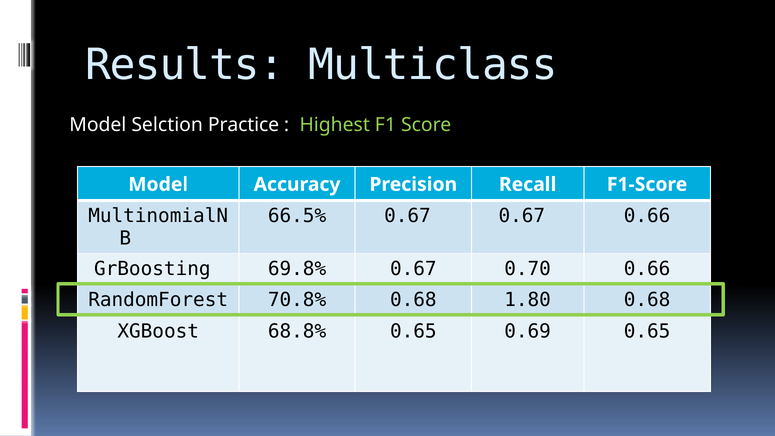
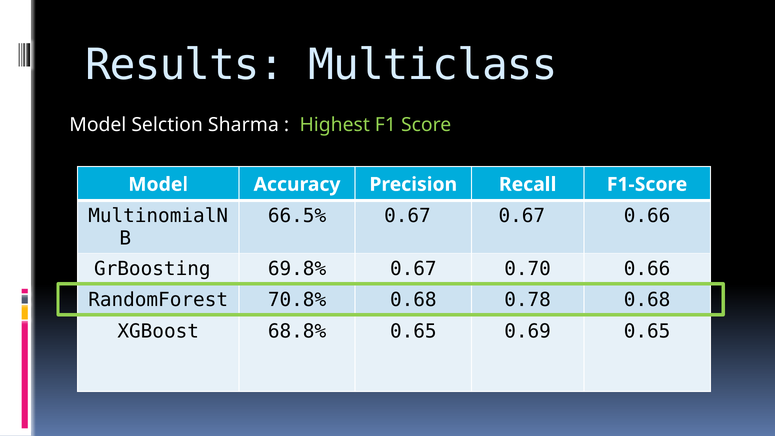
Practice: Practice -> Sharma (243, 125)
1.80: 1.80 -> 0.78 (528, 300)
